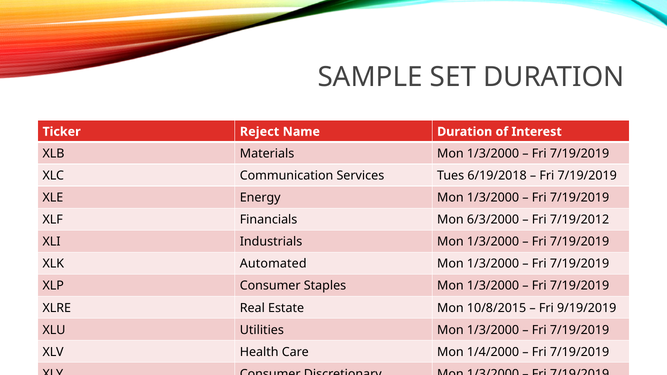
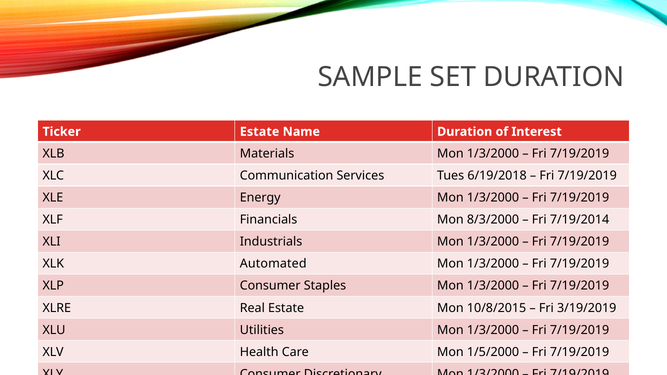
Ticker Reject: Reject -> Estate (260, 132)
6/3/2000: 6/3/2000 -> 8/3/2000 (493, 220)
7/19/2012: 7/19/2012 -> 7/19/2014 (580, 220)
9/19/2019: 9/19/2019 -> 3/19/2019 (587, 308)
1/4/2000: 1/4/2000 -> 1/5/2000 (493, 352)
